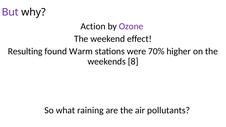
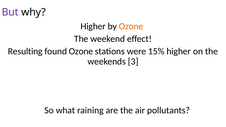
Action: Action -> Higher (93, 26)
Ozone colour: purple -> orange (131, 26)
found Warm: Warm -> Ozone (81, 51)
70%: 70% -> 15% (156, 51)
8: 8 -> 3 (133, 61)
